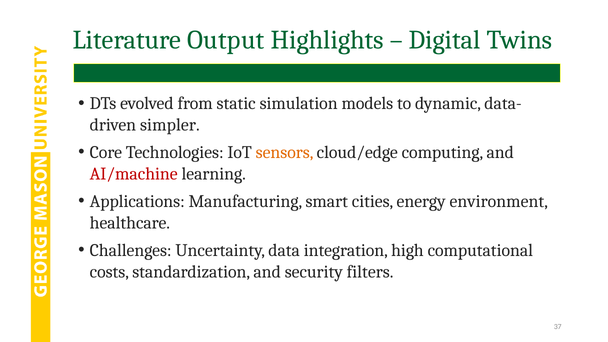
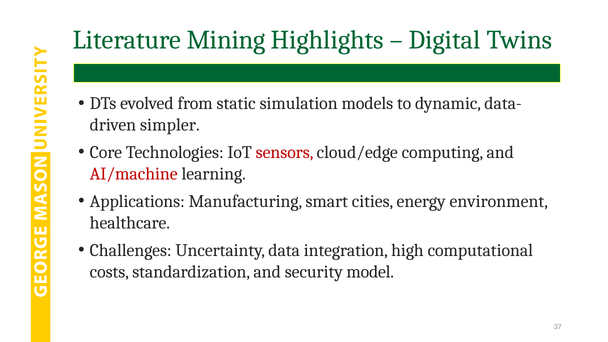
Output: Output -> Mining (226, 40)
sensors colour: orange -> red (285, 153)
filters: filters -> model (370, 272)
